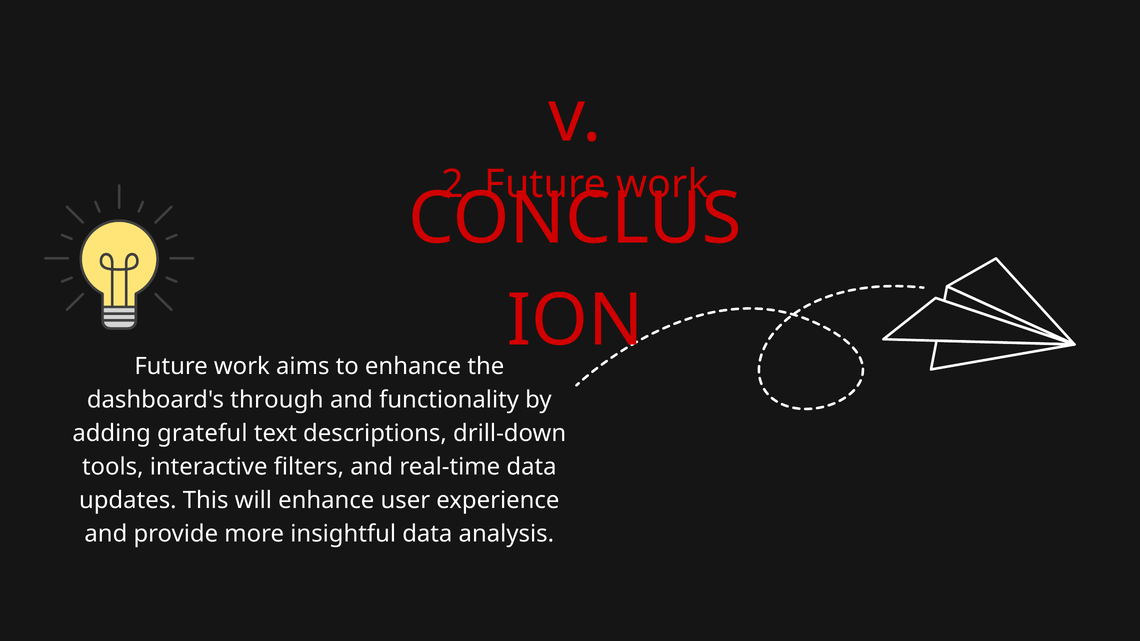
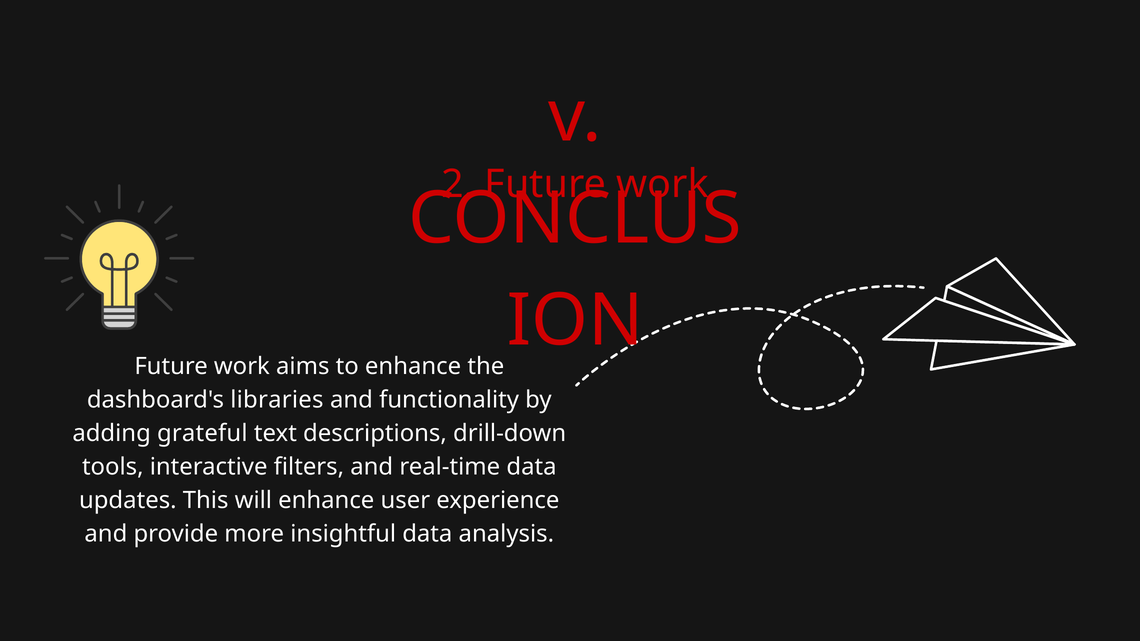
through: through -> libraries (277, 400)
